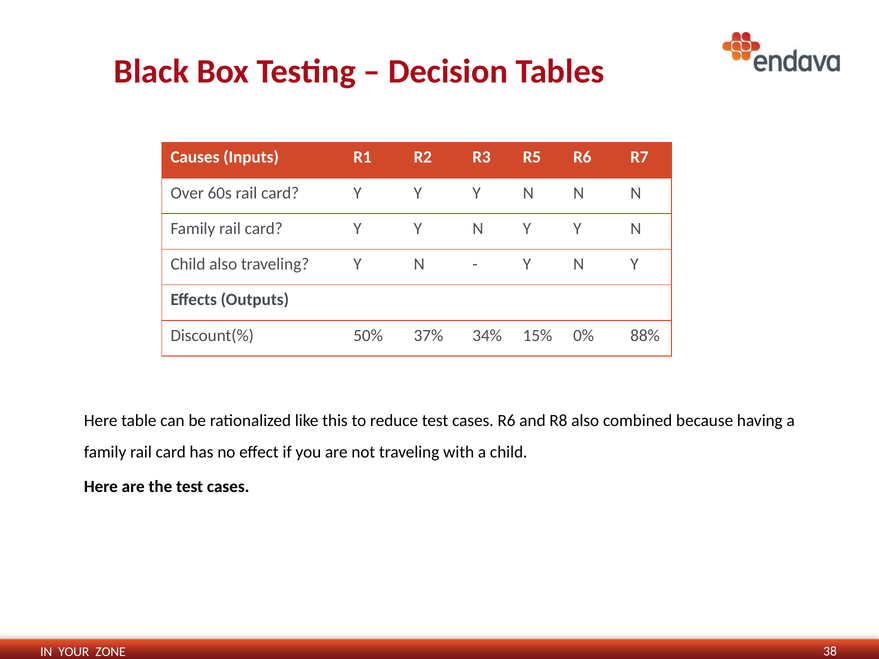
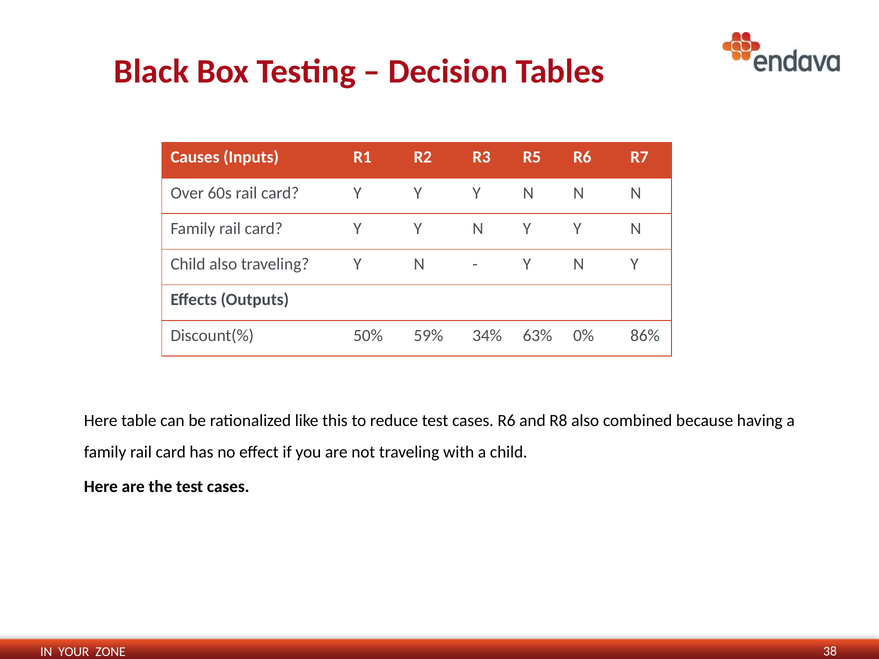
37%: 37% -> 59% (428, 336)
15%: 15% -> 63% (538, 336)
88%: 88% -> 86% (645, 336)
